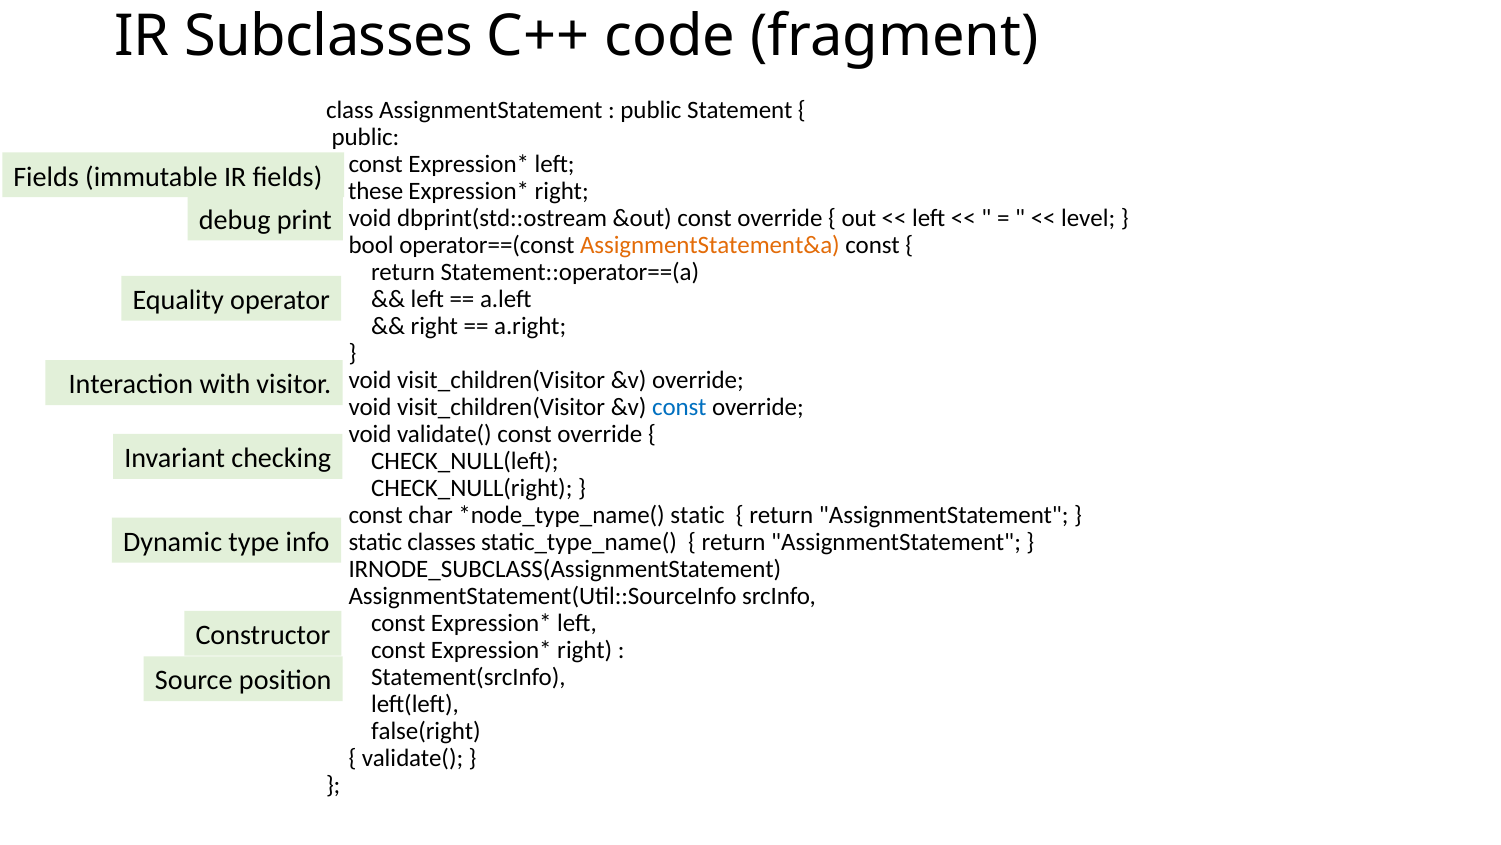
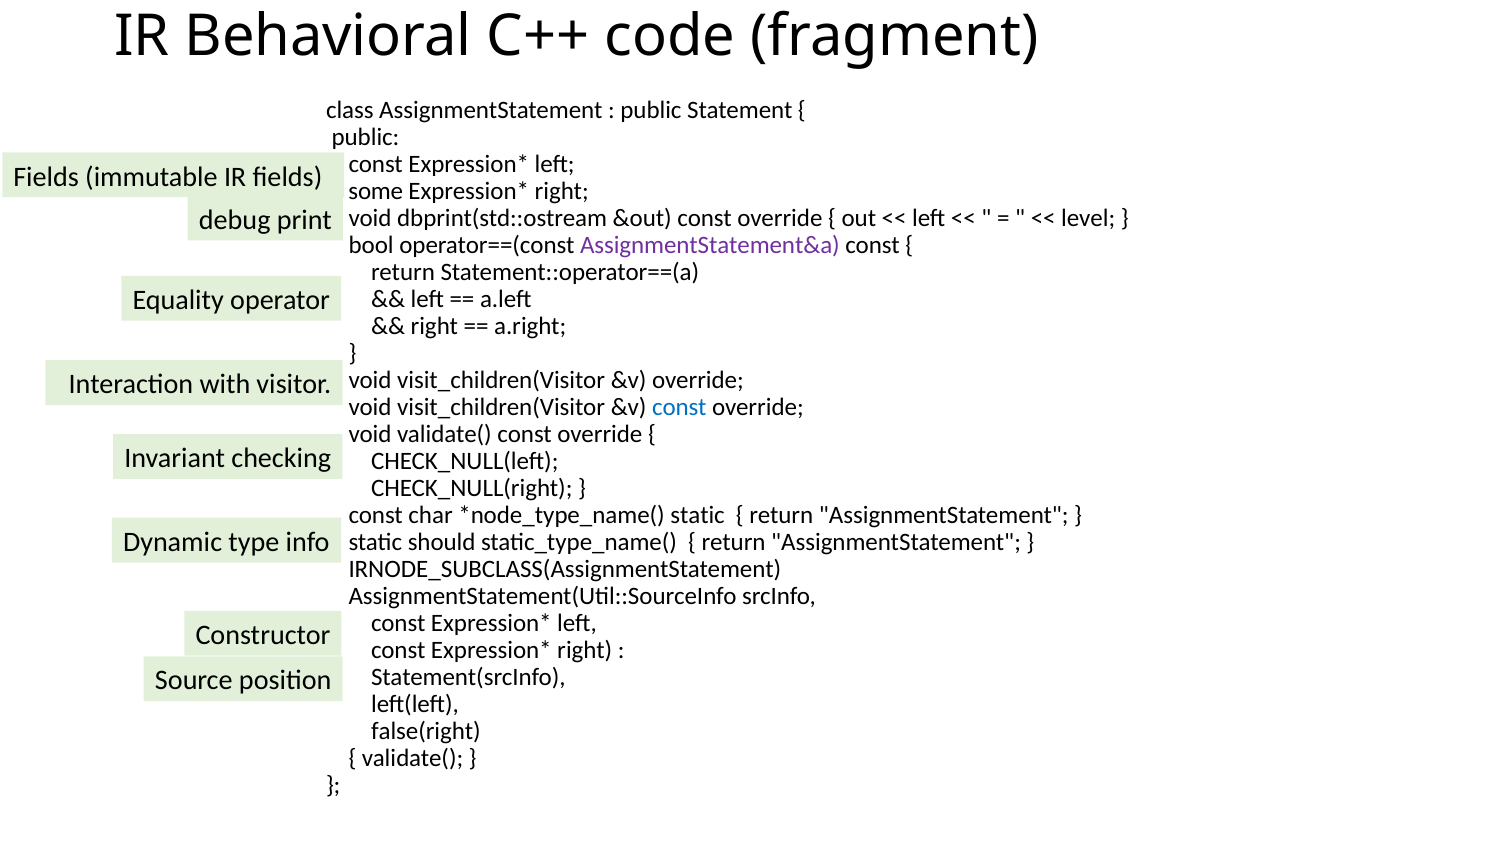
Subclasses: Subclasses -> Behavioral (328, 36)
these: these -> some (376, 191)
AssignmentStatement&a colour: orange -> purple (710, 245)
classes: classes -> should (442, 542)
